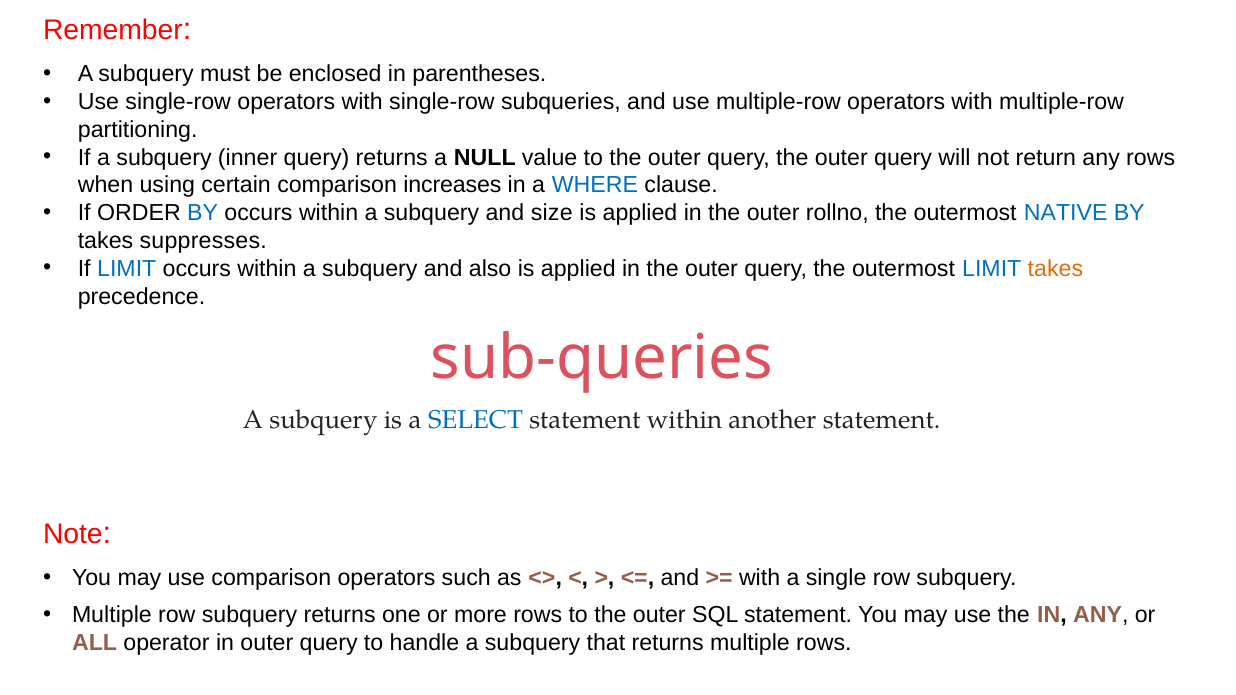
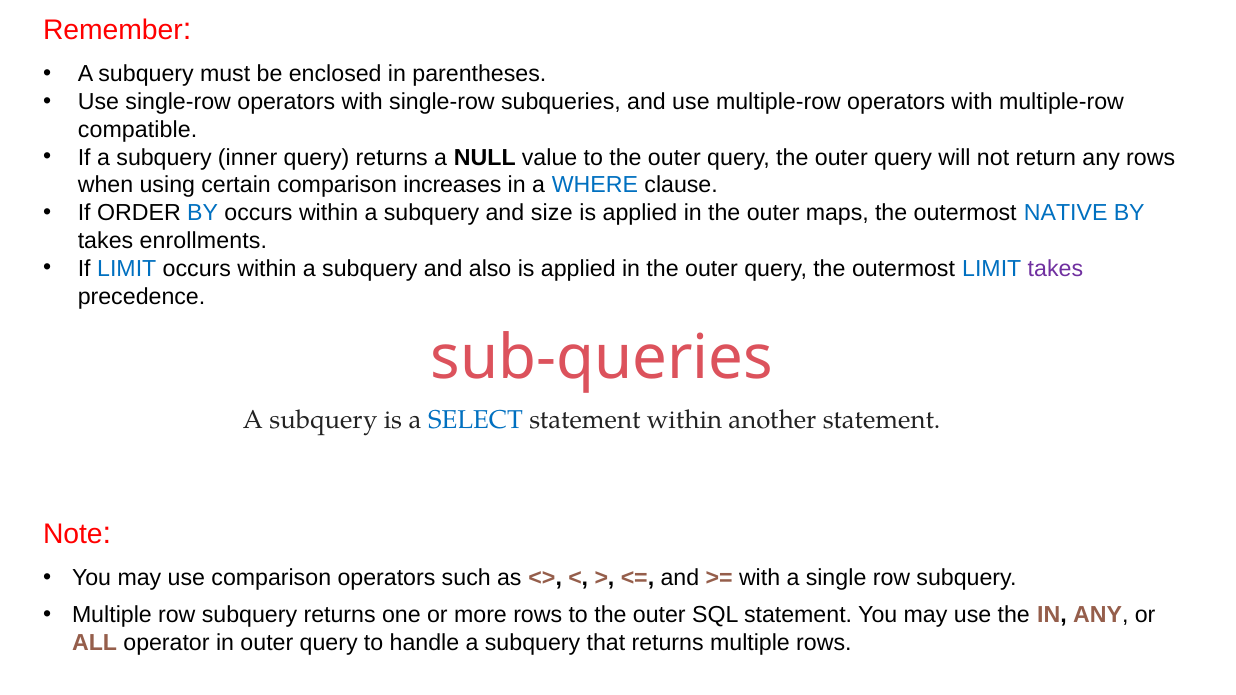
partitioning: partitioning -> compatible (138, 130)
rollno: rollno -> maps (837, 213)
suppresses: suppresses -> enrollments (203, 241)
takes colour: orange -> purple (1055, 269)
